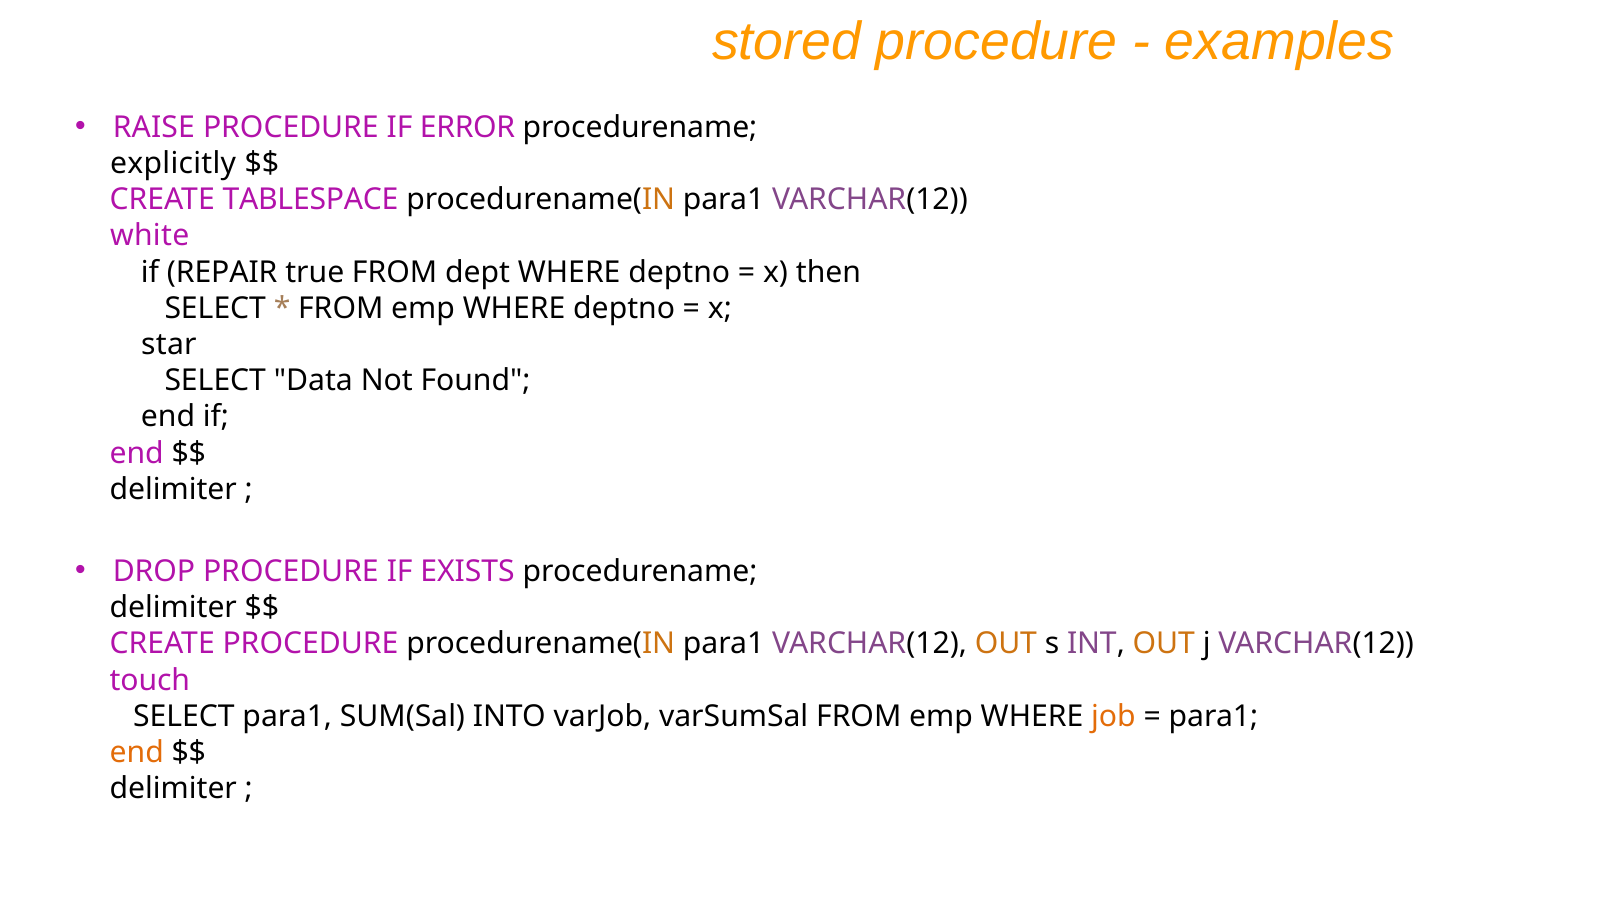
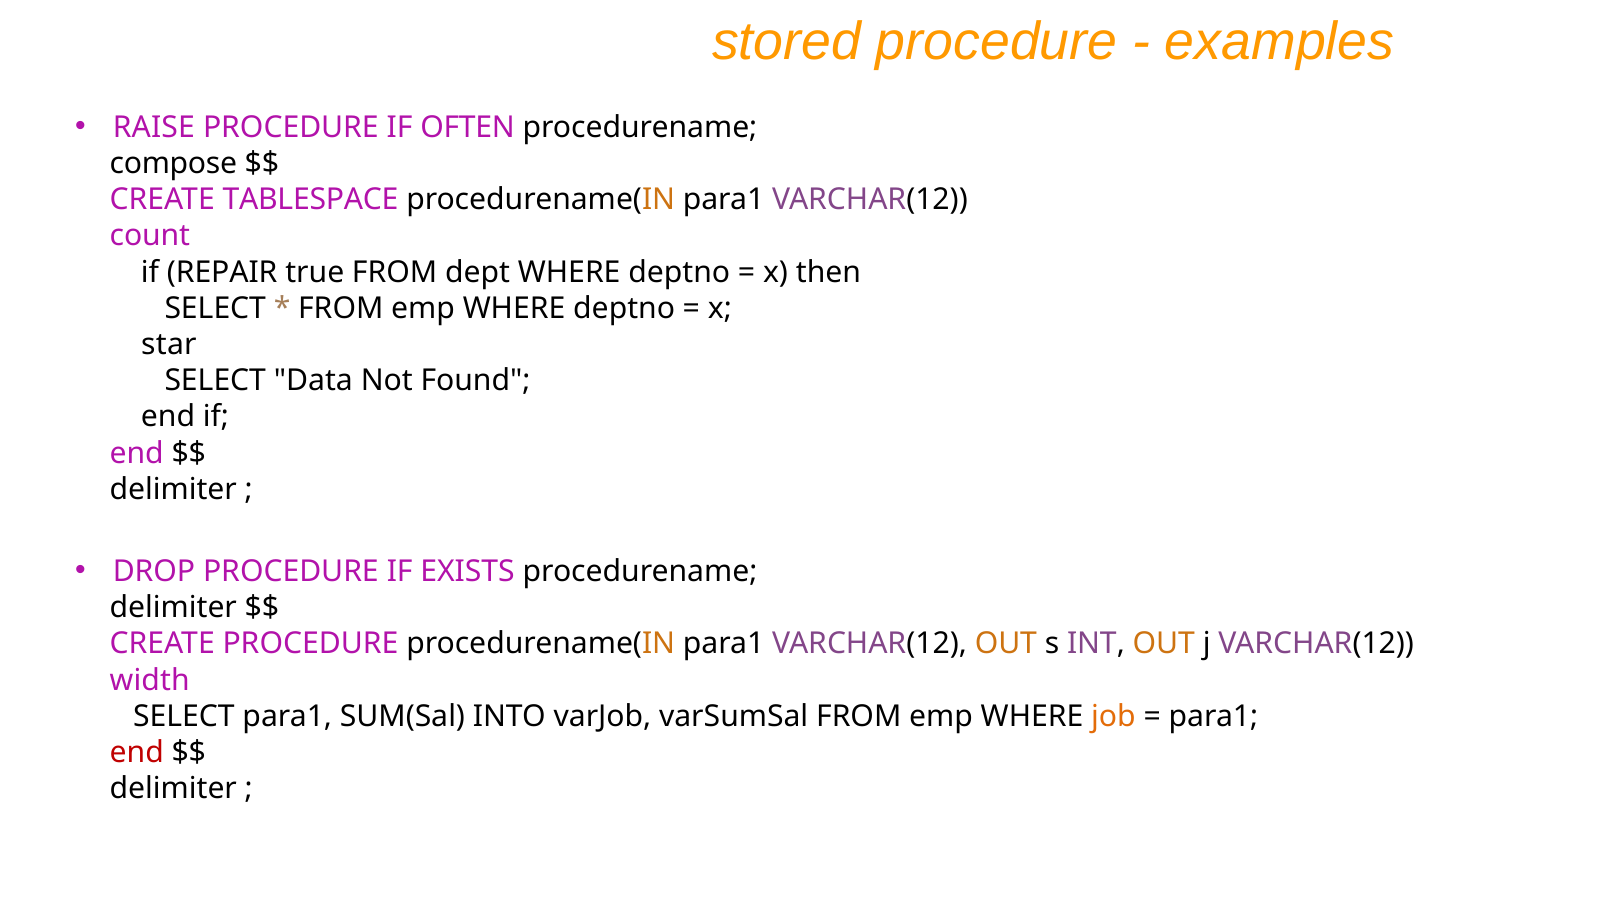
ERROR: ERROR -> OFTEN (468, 127)
explicitly: explicitly -> compose (173, 163)
white: white -> count (150, 236)
touch: touch -> width (150, 680)
end colour: orange -> red (137, 752)
